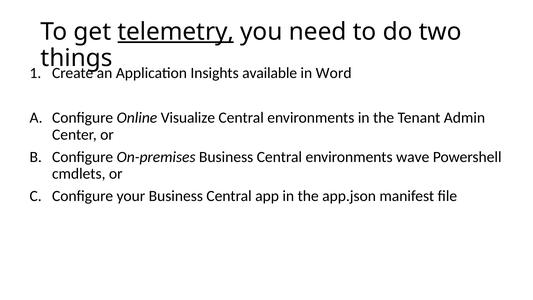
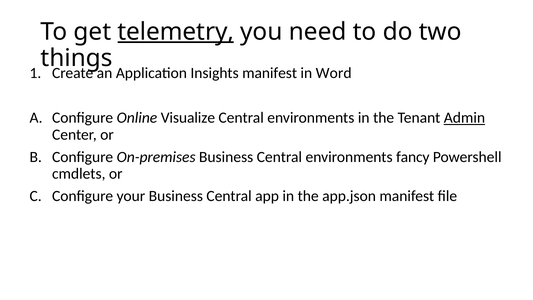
Insights available: available -> manifest (270, 73)
Admin underline: none -> present (464, 118)
wave: wave -> fancy (413, 157)
